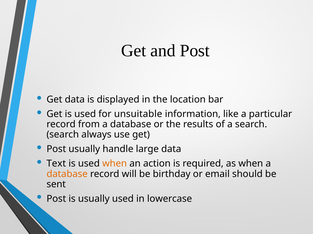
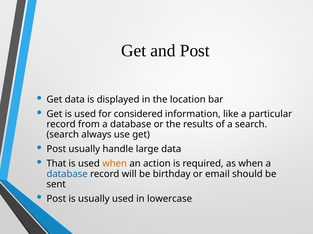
unsuitable: unsuitable -> considered (138, 114)
Text: Text -> That (56, 164)
database colour: orange -> blue (67, 174)
